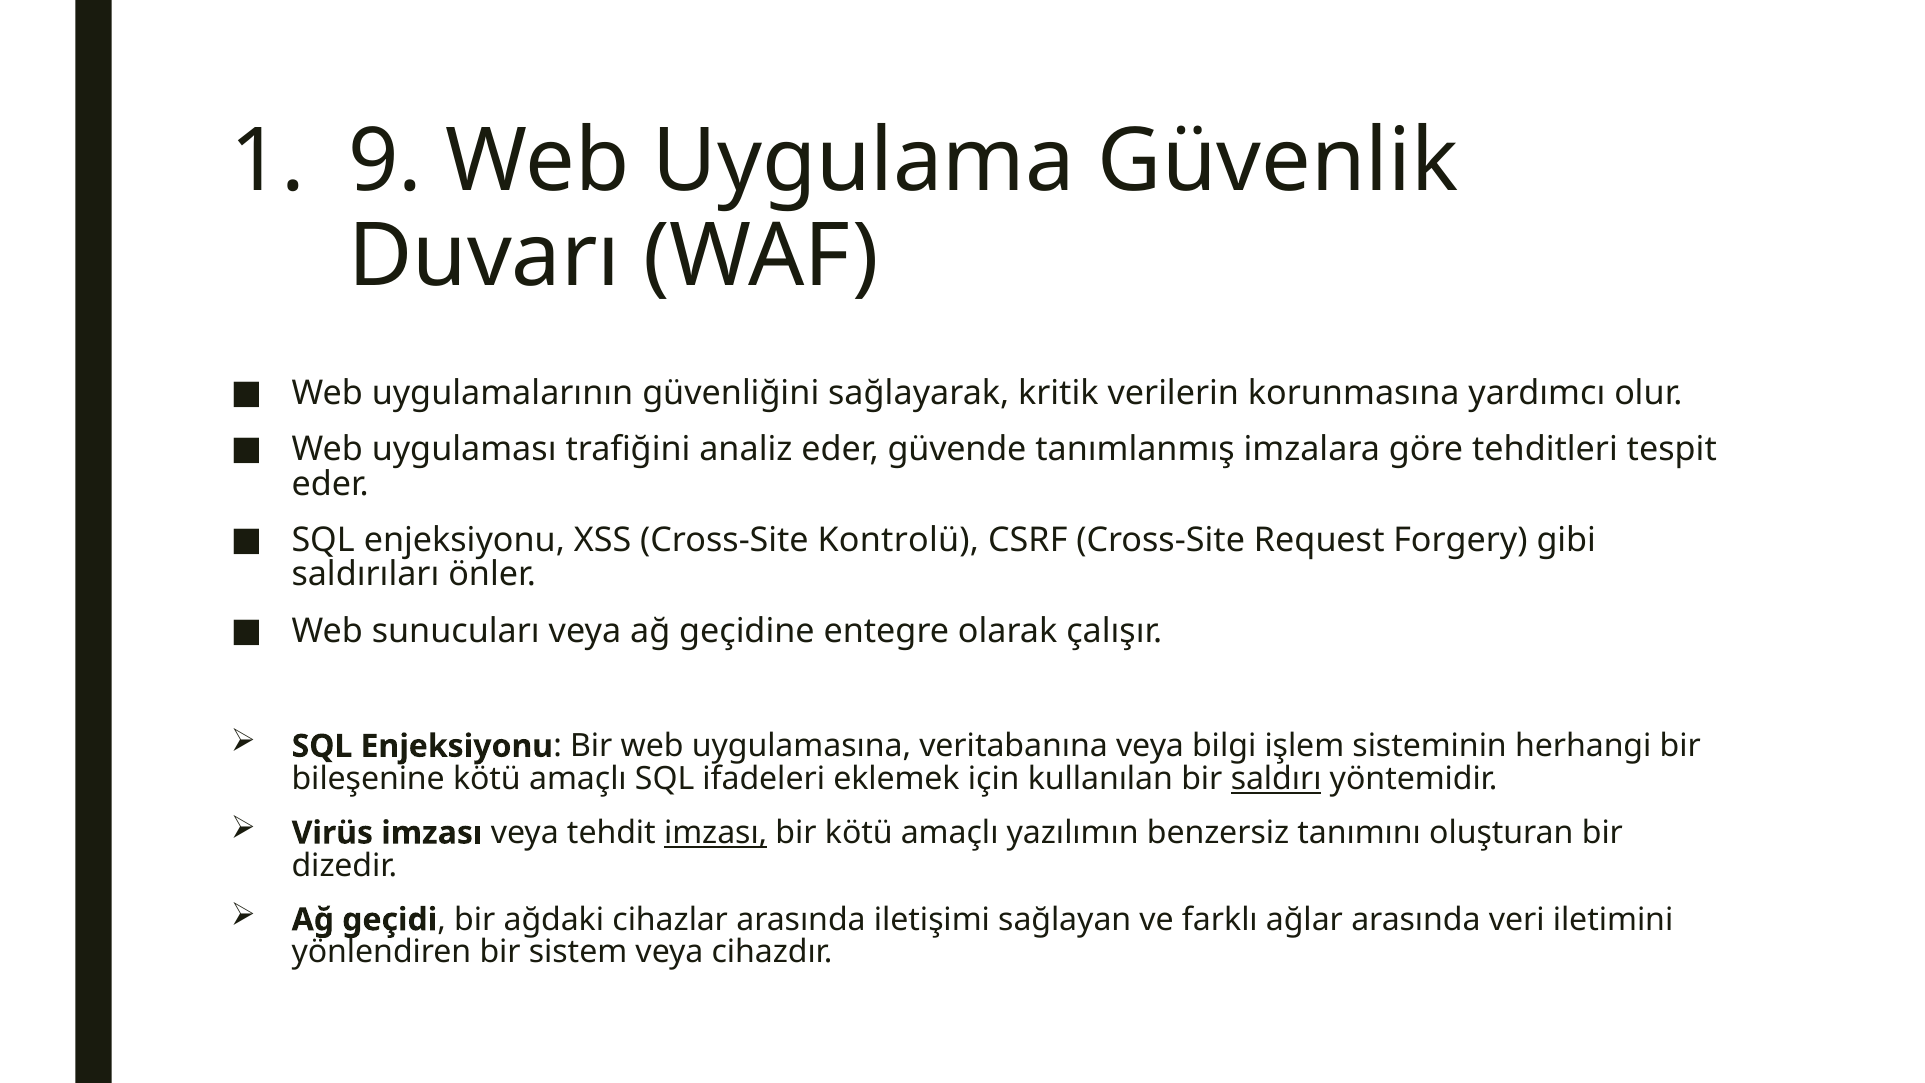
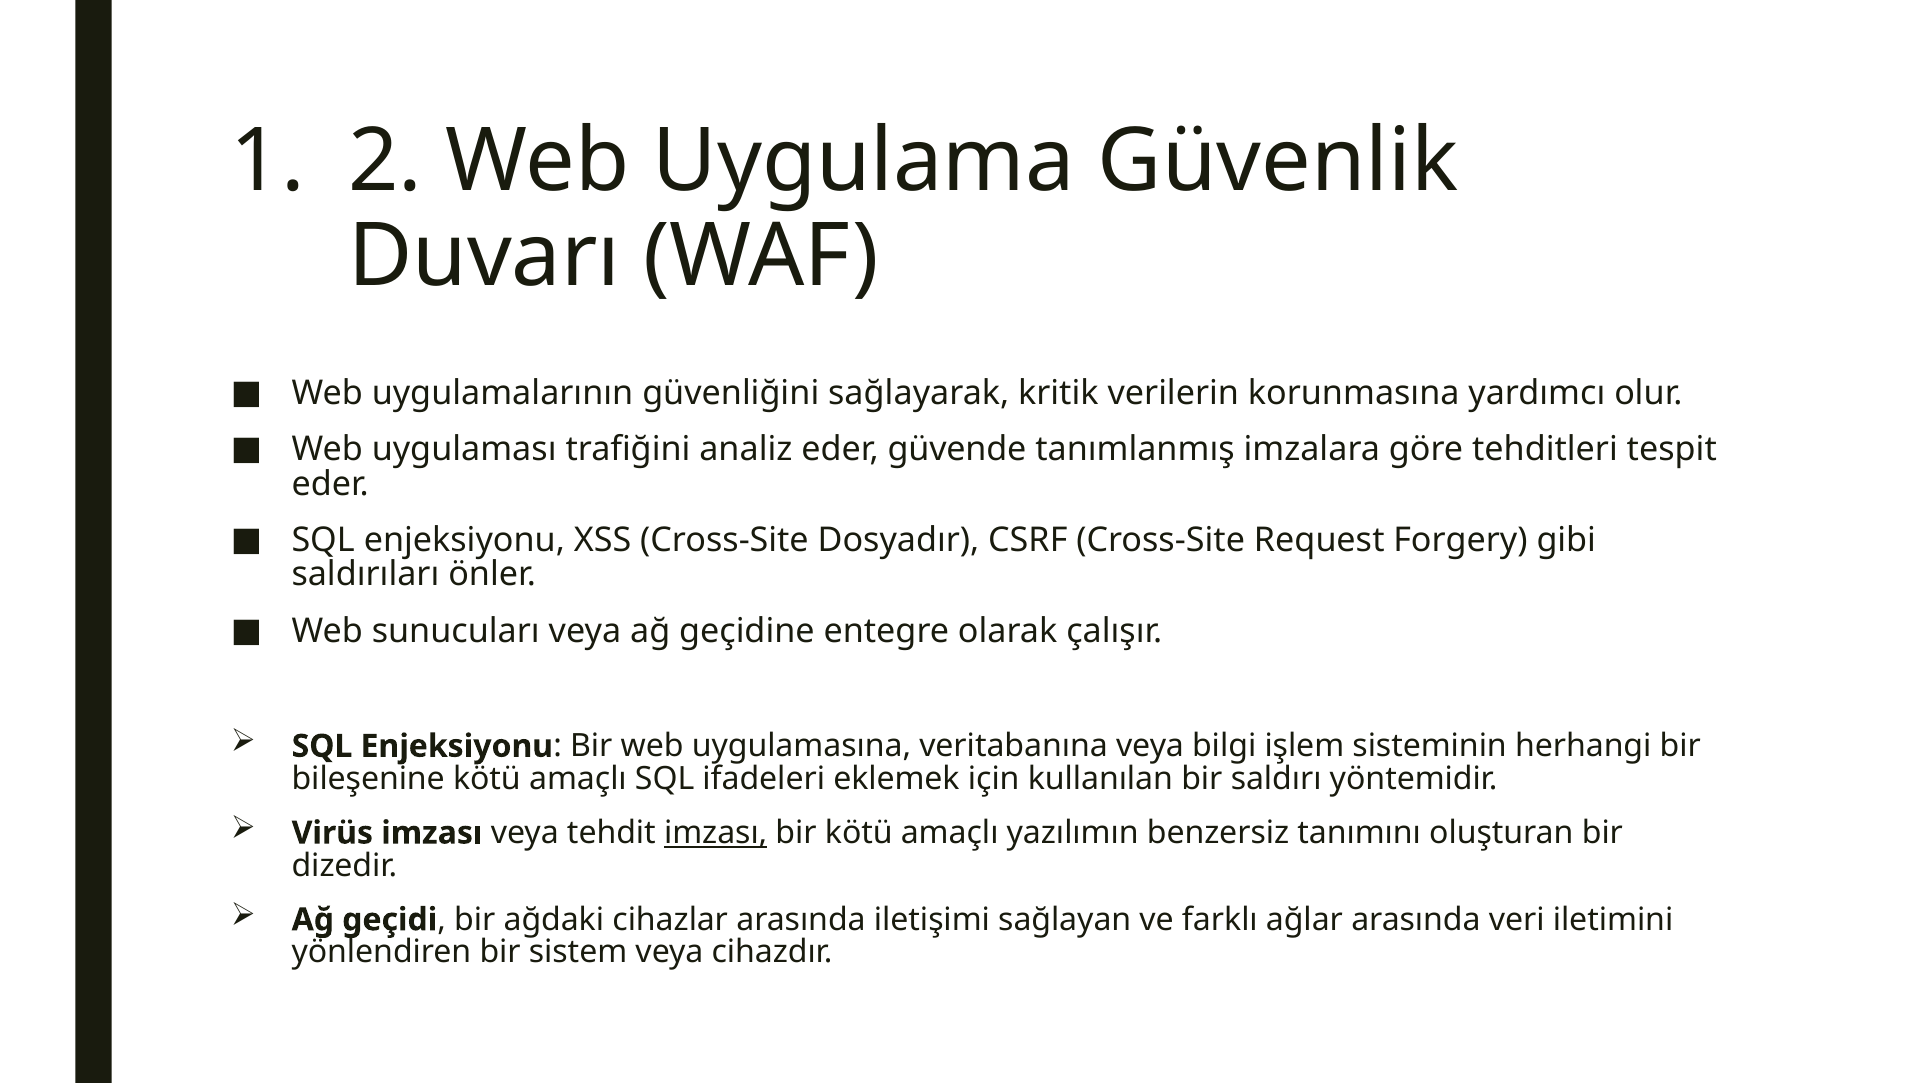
9: 9 -> 2 (385, 162)
Kontrolü: Kontrolü -> Dosyadır (898, 540)
saldırı underline: present -> none (1276, 779)
